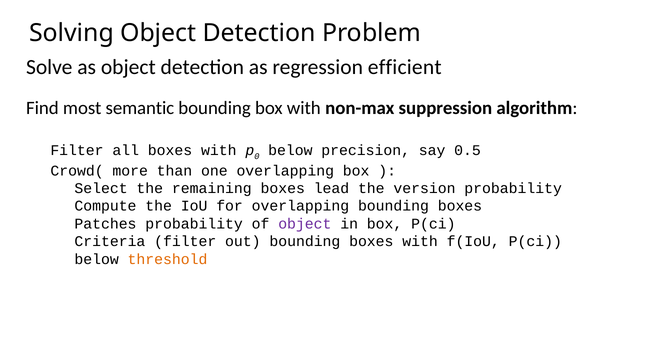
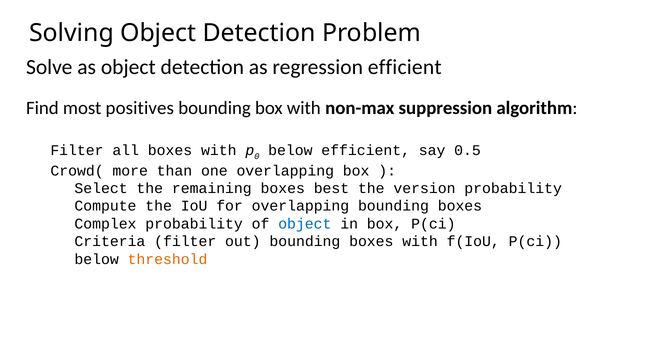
semantic: semantic -> positives (140, 108)
below precision: precision -> efficient (366, 151)
lead: lead -> best (331, 189)
Patches: Patches -> Complex (105, 224)
object colour: purple -> blue (305, 224)
